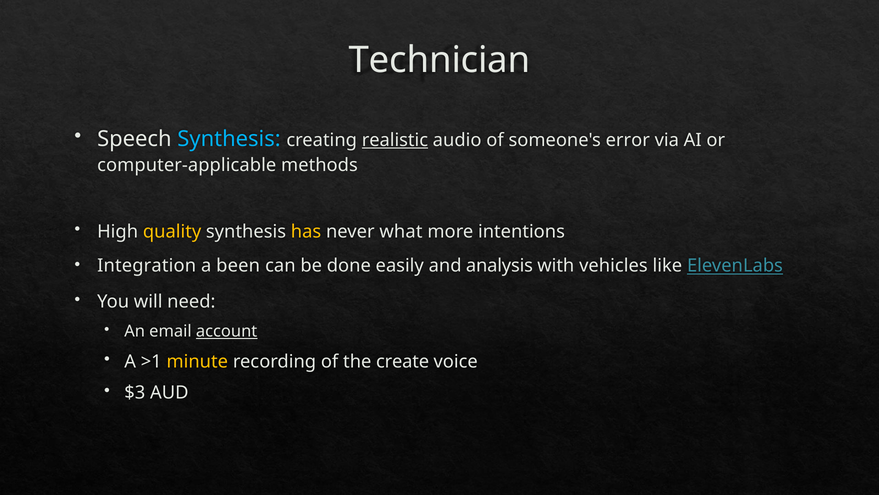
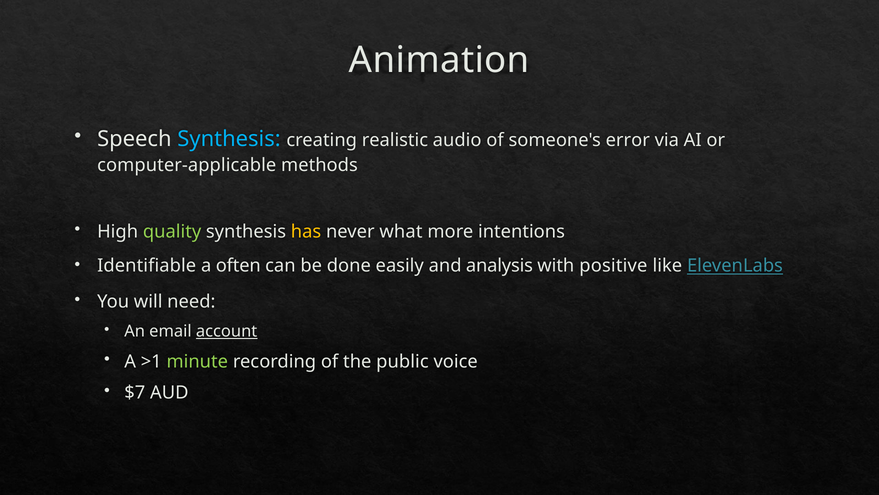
Technician: Technician -> Animation (439, 60)
realistic underline: present -> none (395, 140)
quality colour: yellow -> light green (172, 231)
Integration: Integration -> Identifiable (147, 265)
been: been -> often (238, 265)
vehicles: vehicles -> positive (613, 265)
minute colour: yellow -> light green (197, 361)
create: create -> public (402, 361)
$3: $3 -> $7 (135, 392)
